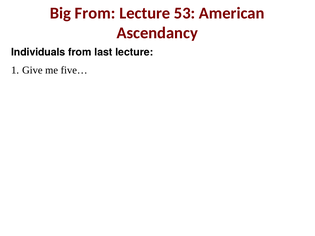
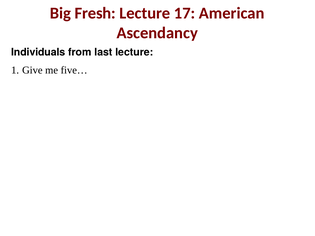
Big From: From -> Fresh (95, 13)
53: 53 -> 17 (185, 13)
